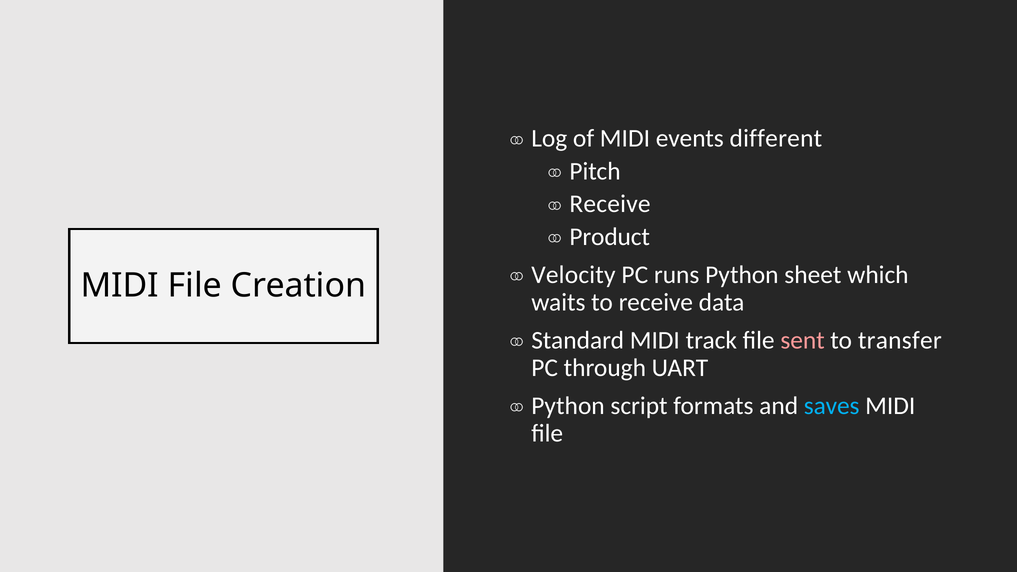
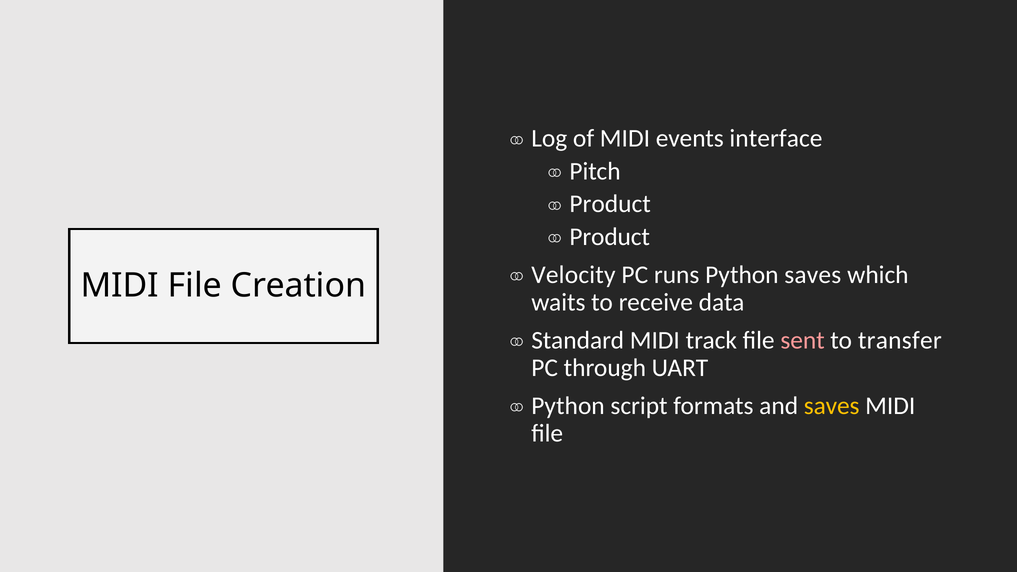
different: different -> interface (776, 139)
Receive: Receive -> Product (610, 204)
Python sheet: sheet -> saves (813, 275)
saves colour: light blue -> yellow (832, 406)
